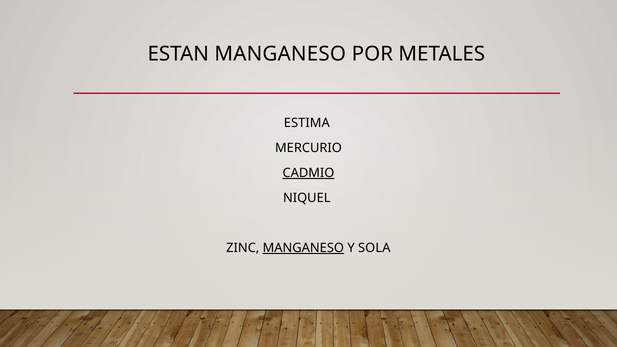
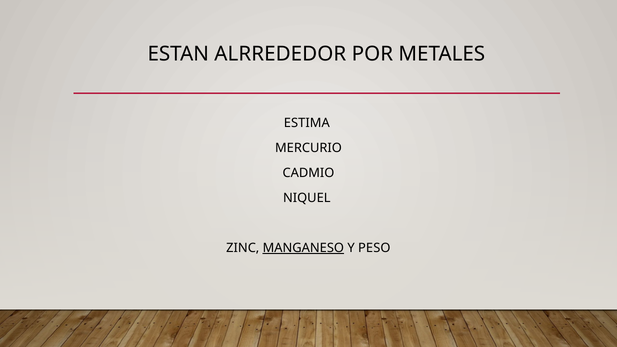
ESTAN MANGANESO: MANGANESO -> ALRREDEDOR (280, 54)
CADMIO underline: present -> none (308, 173)
SOLA: SOLA -> PESO (374, 248)
